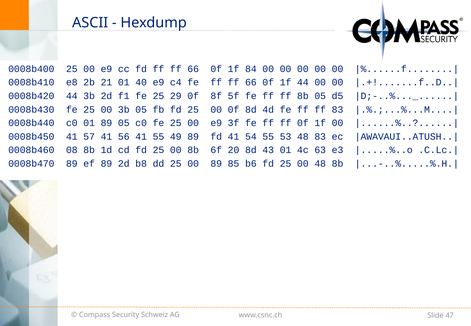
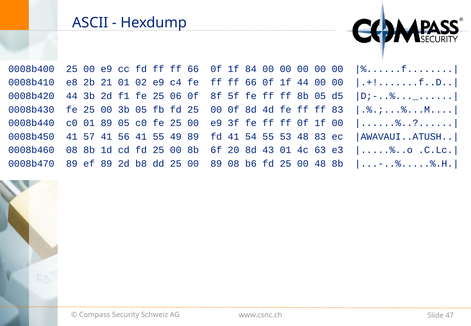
40: 40 -> 02 (141, 82)
29: 29 -> 06 (176, 96)
89 85: 85 -> 08 (234, 164)
